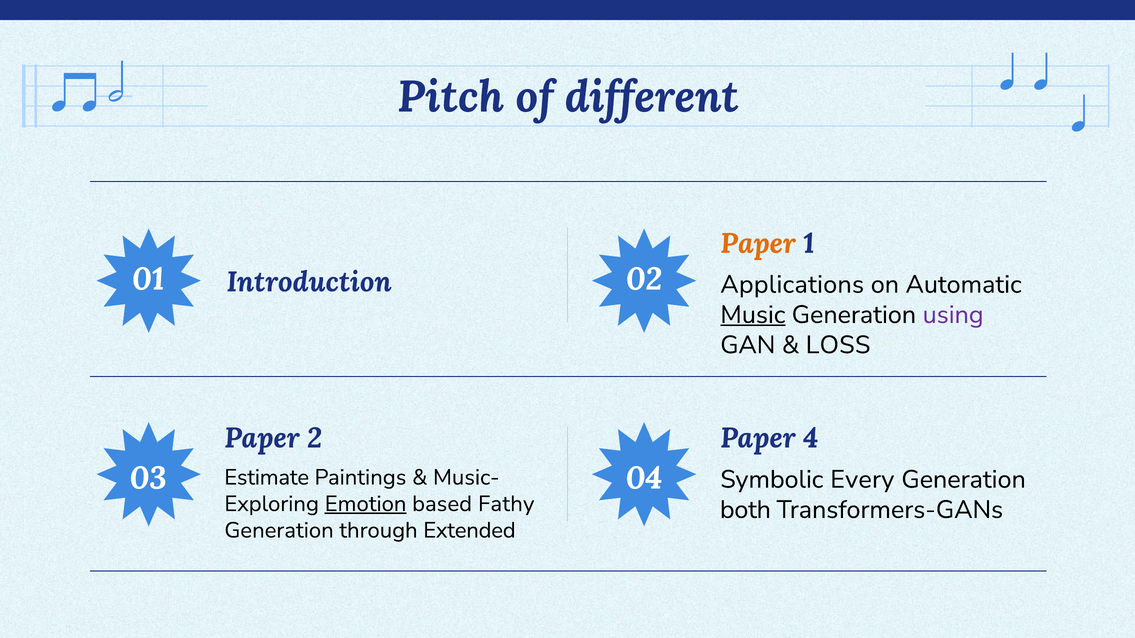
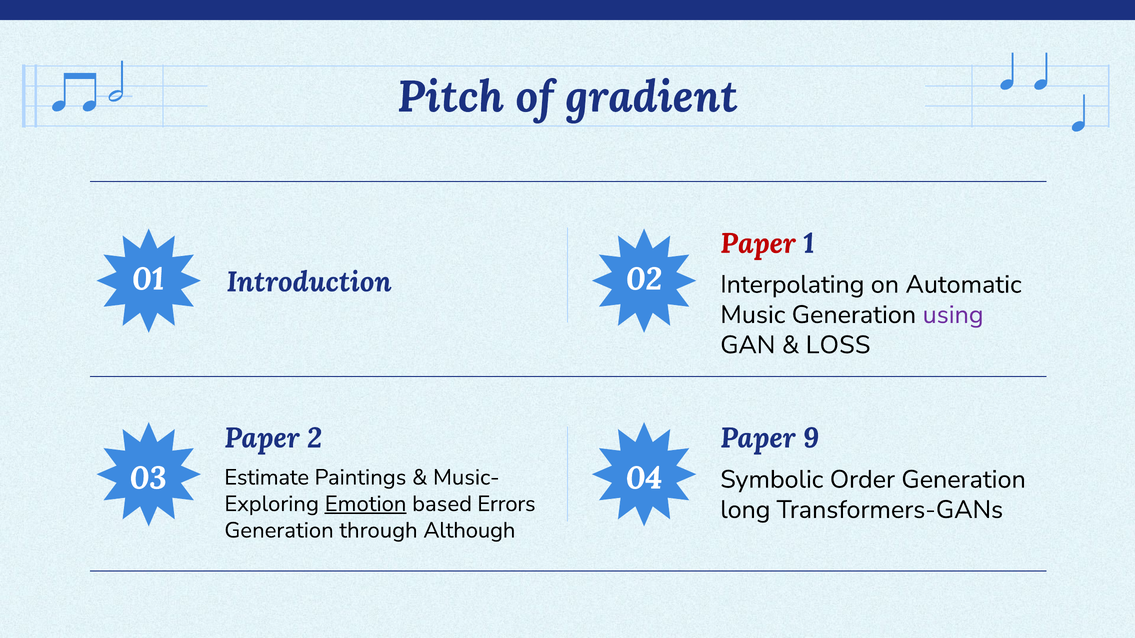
different: different -> gradient (652, 97)
Paper colour: orange -> red (758, 244)
Applications: Applications -> Interpolating (792, 285)
Music underline: present -> none (753, 315)
4: 4 -> 9 (811, 438)
Every: Every -> Order (862, 480)
Fathy: Fathy -> Errors (506, 504)
both: both -> long (745, 510)
Extended: Extended -> Although (469, 531)
